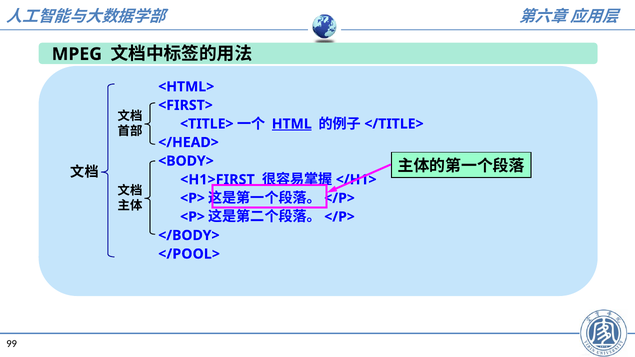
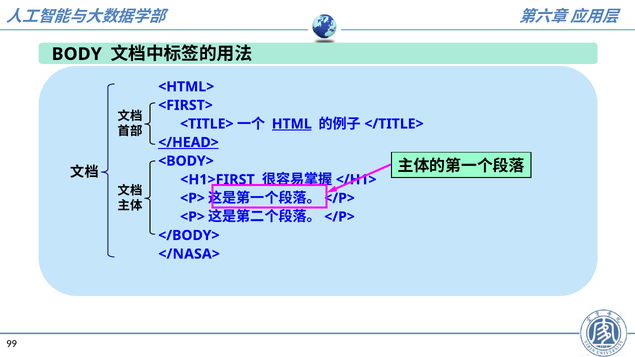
MPEG: MPEG -> BODY (77, 54)
</HEAD> underline: none -> present (188, 143)
</POOL>: </POOL> -> </NASA> (189, 254)
